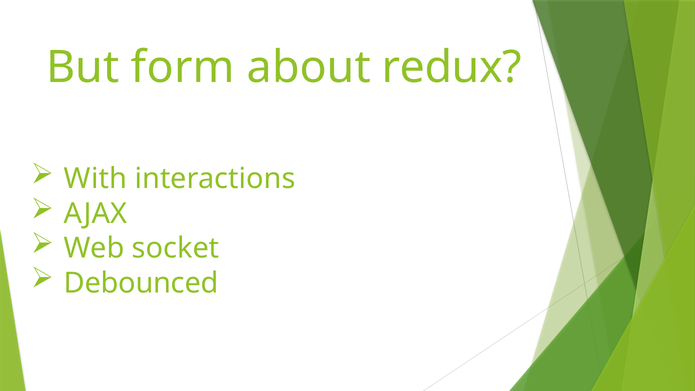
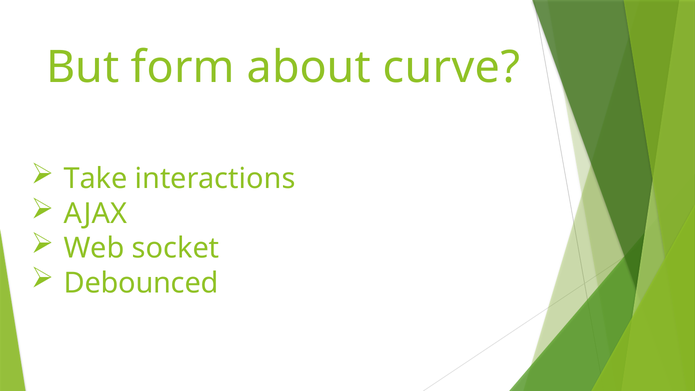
redux: redux -> curve (451, 67)
With: With -> Take (96, 179)
